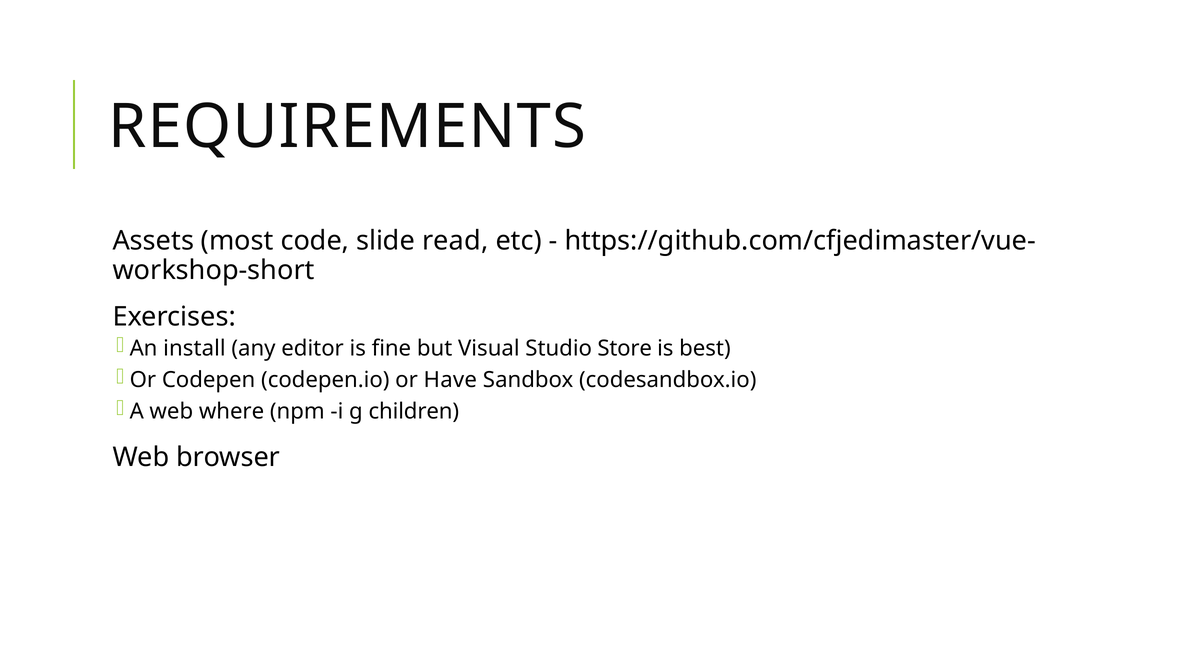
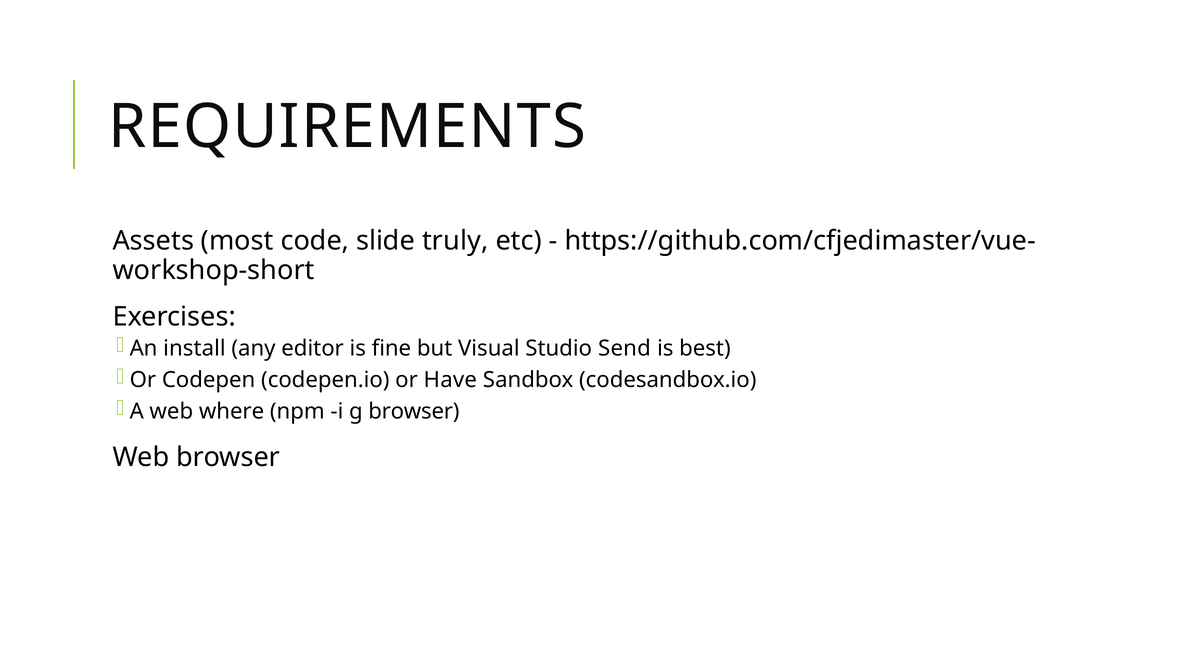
read: read -> truly (455, 241)
Store: Store -> Send (624, 348)
g children: children -> browser (414, 411)
